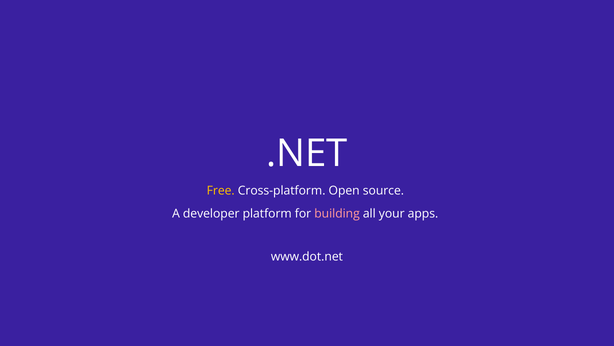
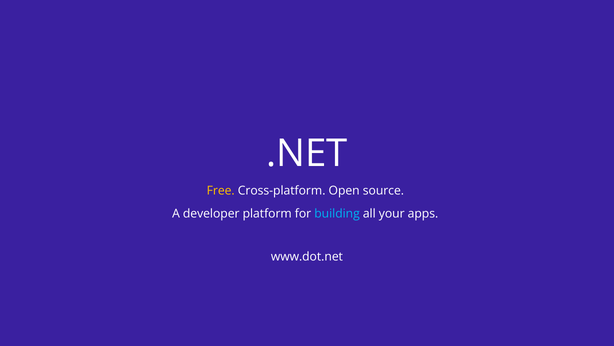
building colour: pink -> light blue (337, 214)
